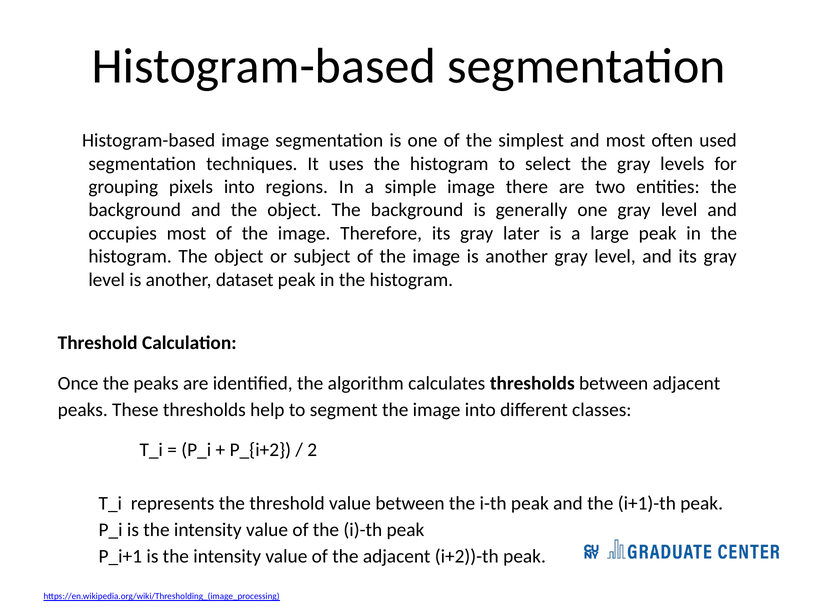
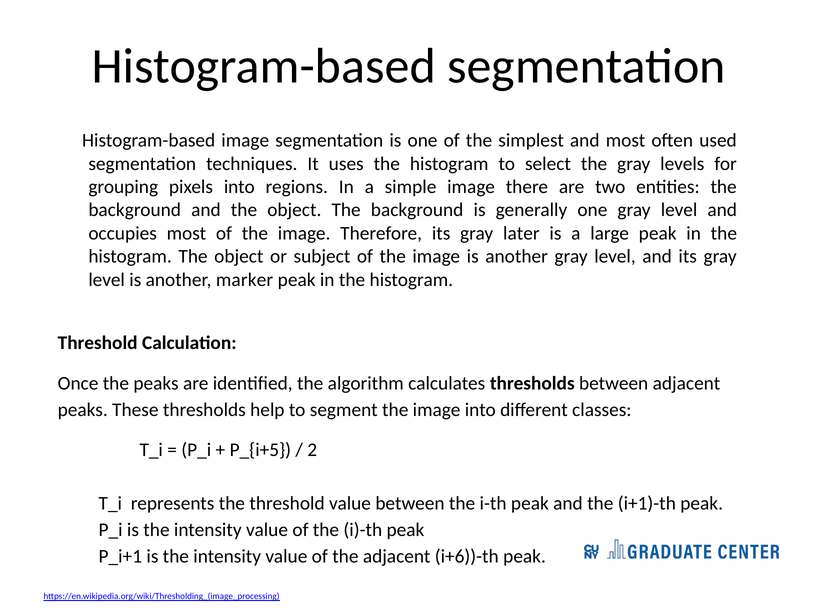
dataset: dataset -> marker (245, 280)
P_{i+2: P_{i+2 -> P_{i+5 (260, 450)
i+2))-th: i+2))-th -> i+6))-th (467, 557)
